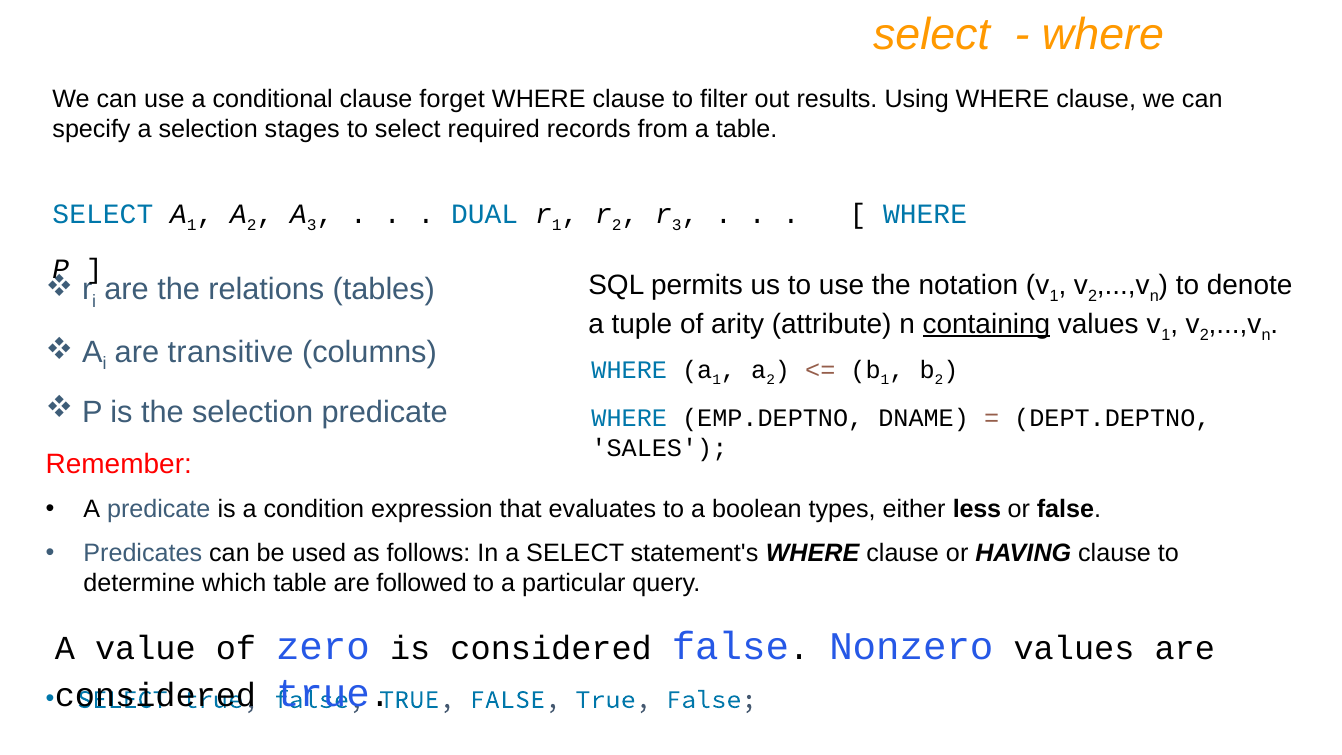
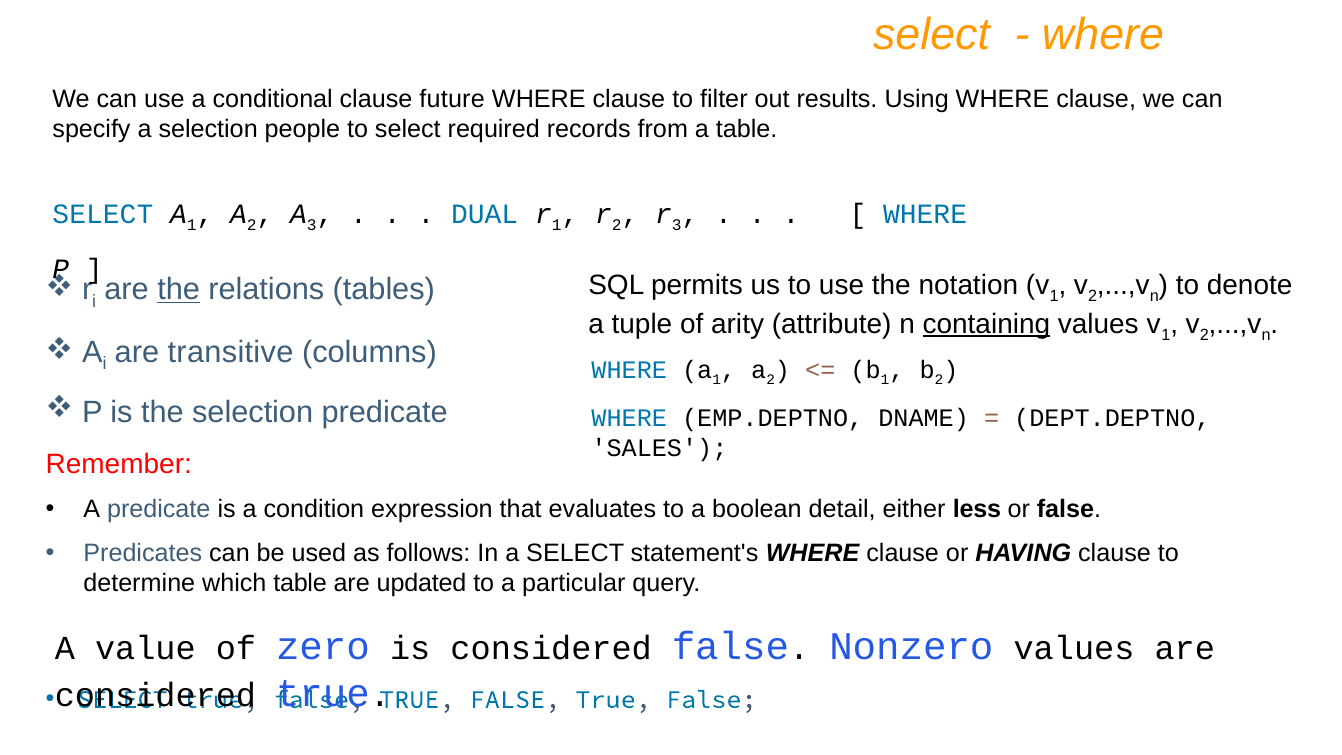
forget: forget -> future (452, 99)
stages: stages -> people (302, 129)
the underline: none -> present (179, 289)
types: types -> detail (842, 510)
followed: followed -> updated (422, 583)
